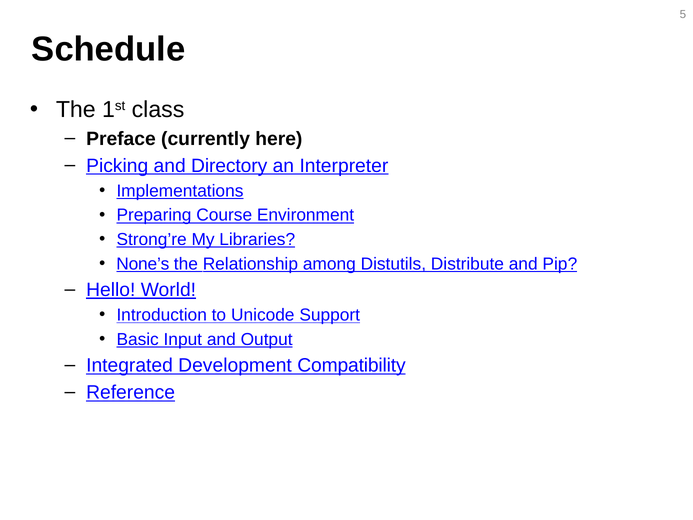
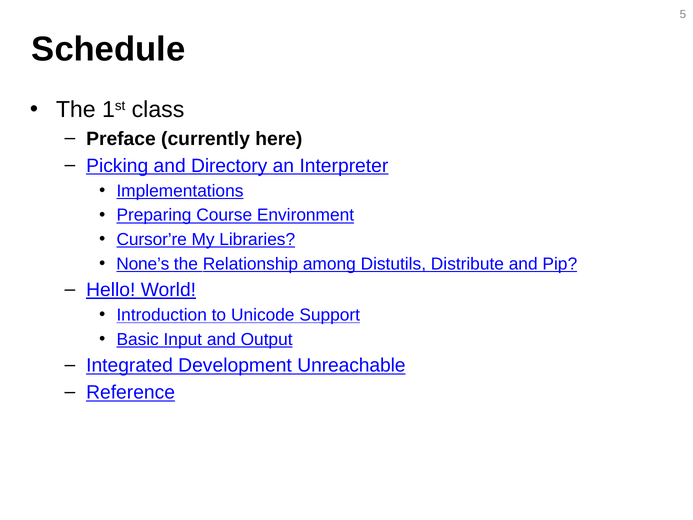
Strong’re: Strong’re -> Cursor’re (152, 239)
Compatibility: Compatibility -> Unreachable (351, 365)
